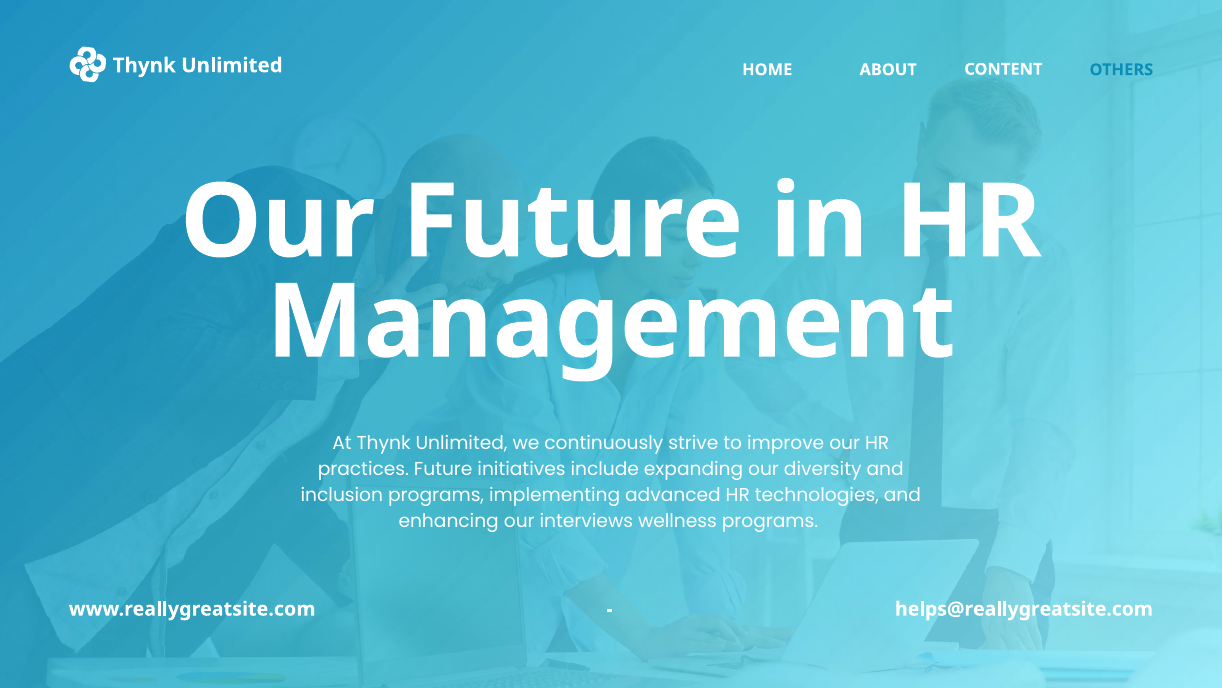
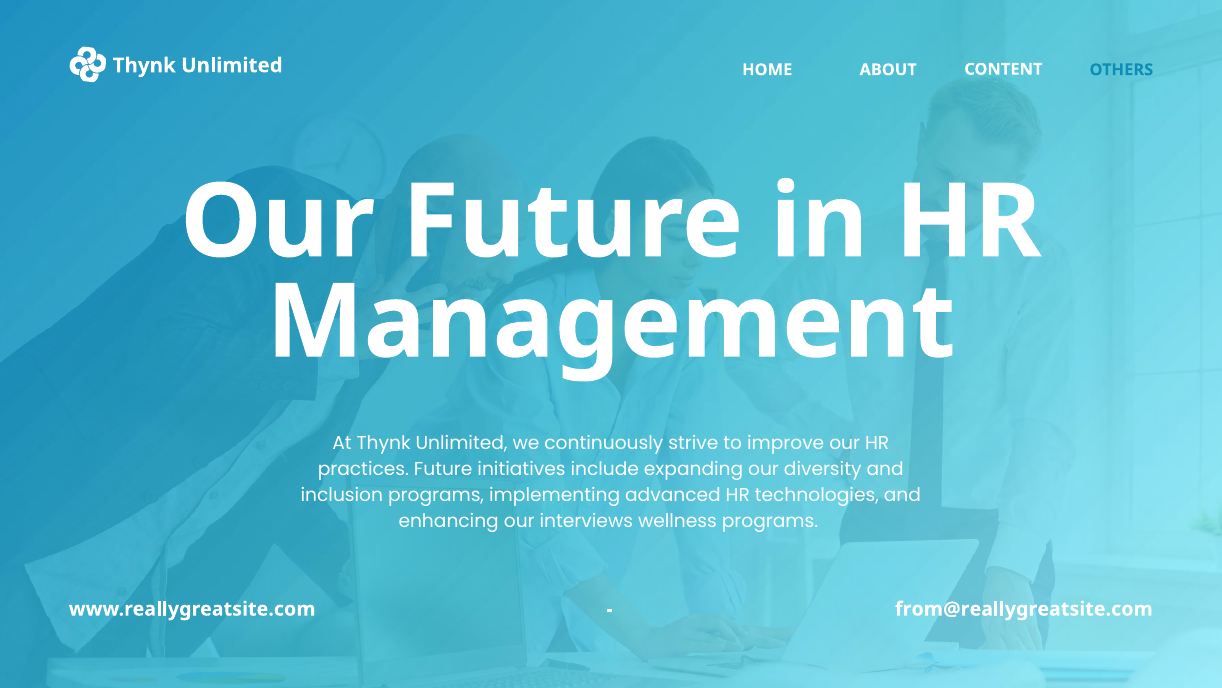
helps@reallygreatsite.com: helps@reallygreatsite.com -> from@reallygreatsite.com (1024, 609)
